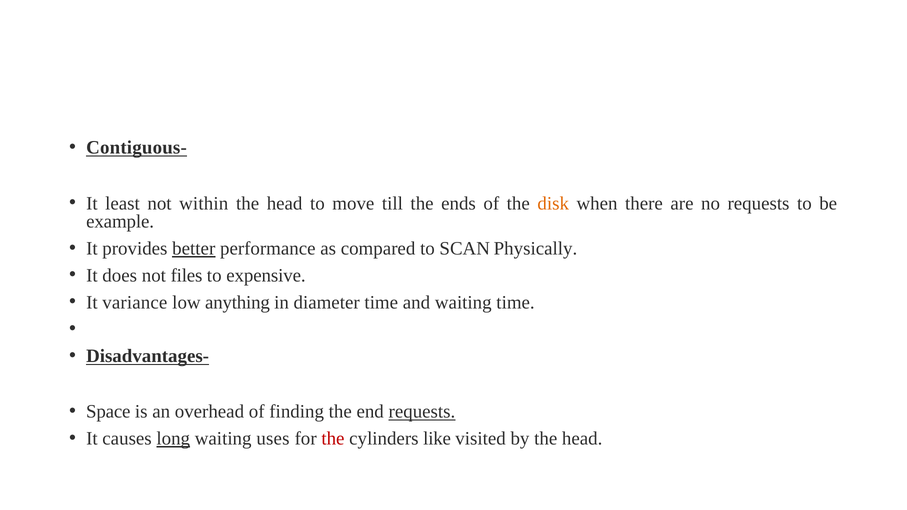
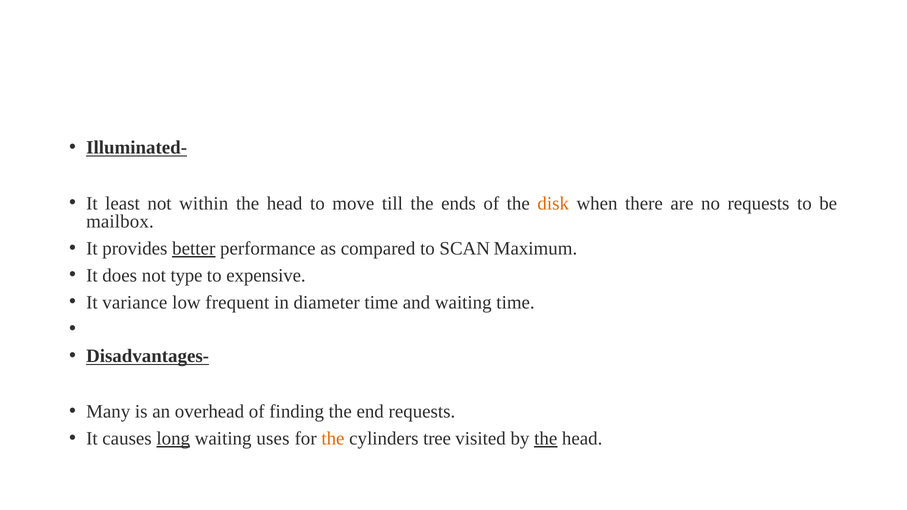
Contiguous-: Contiguous- -> Illuminated- (137, 148)
example: example -> mailbox (120, 222)
Physically: Physically -> Maximum (535, 249)
files: files -> type (187, 276)
anything: anything -> frequent (237, 302)
Space: Space -> Many (108, 412)
requests underline: present -> none (422, 412)
the colour: red -> orange (333, 439)
like: like -> tree (437, 439)
the underline: none -> present (546, 439)
